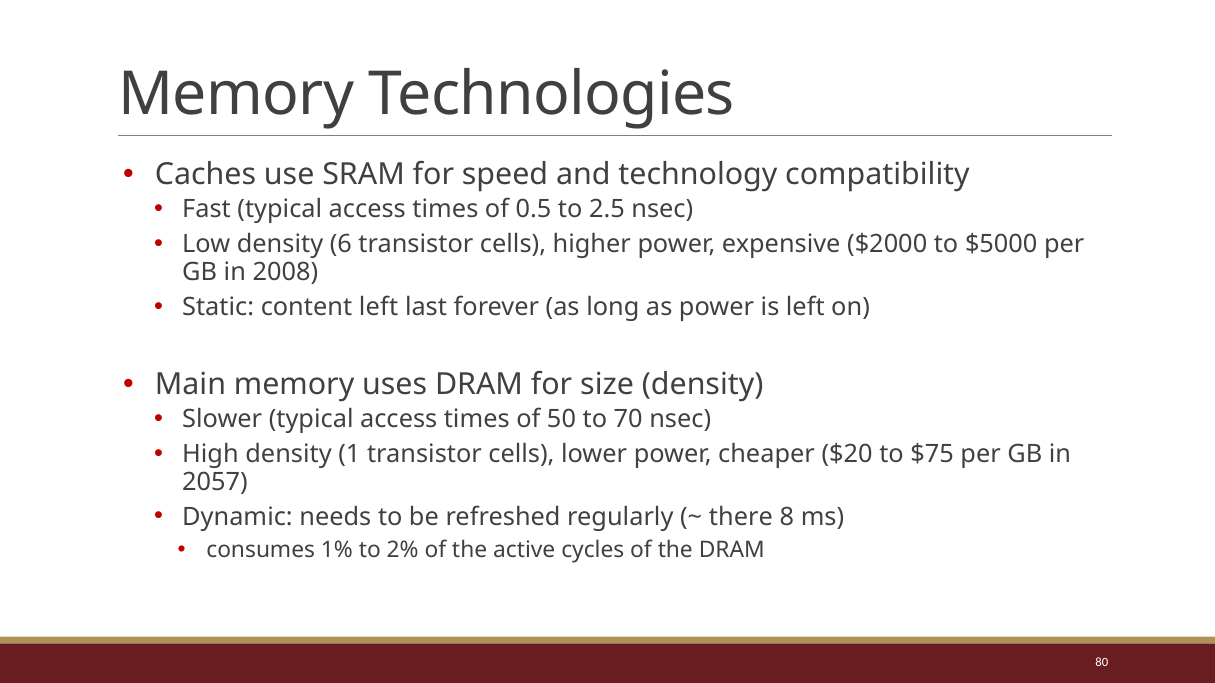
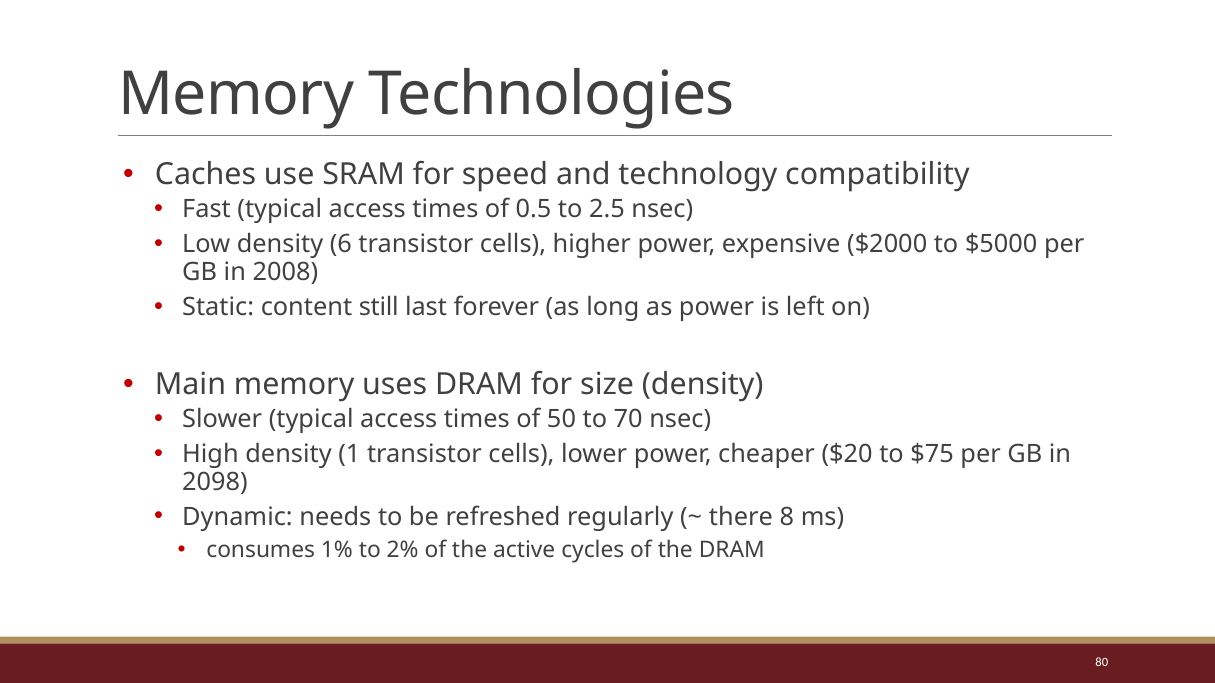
content left: left -> still (379, 307)
2057: 2057 -> 2098 (215, 482)
